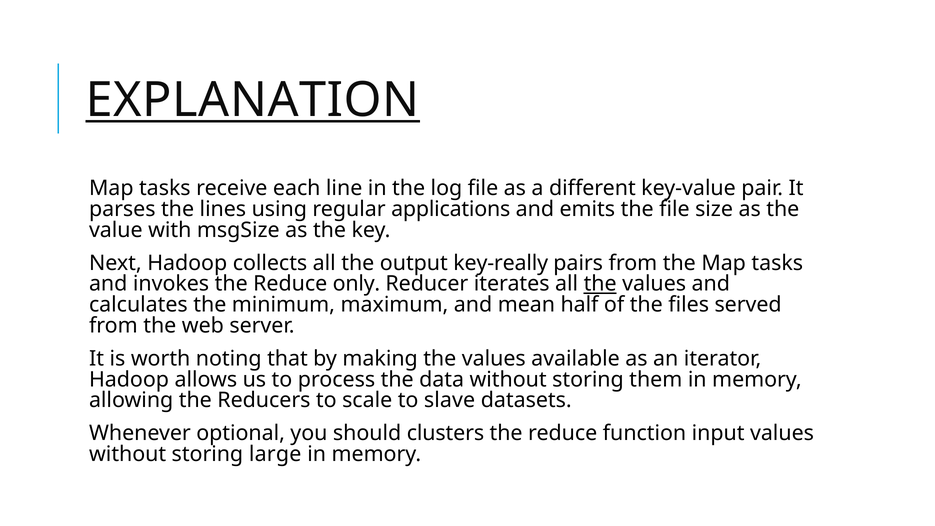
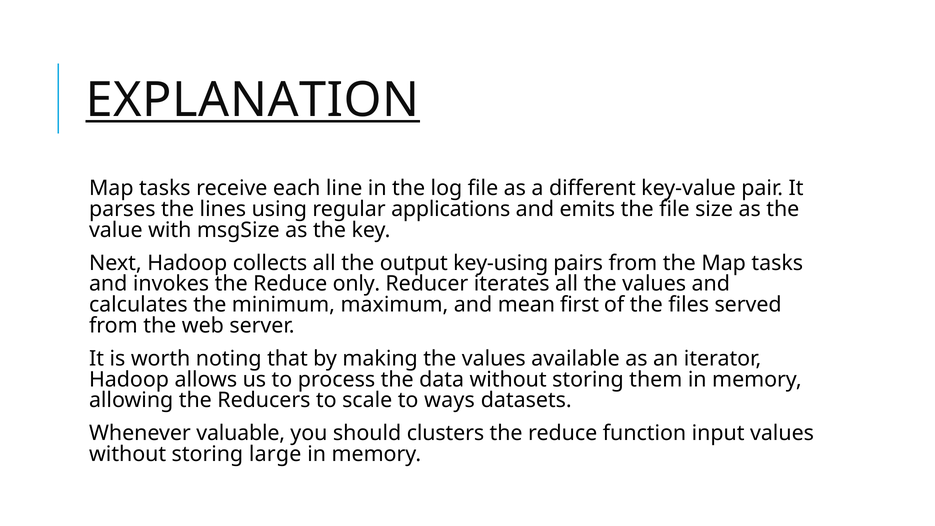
key-really: key-really -> key-using (501, 263)
the underline: present -> none (600, 284)
half: half -> first (580, 305)
slave: slave -> ways (449, 400)
optional: optional -> valuable (241, 433)
